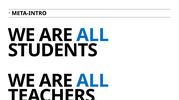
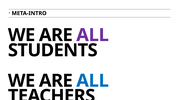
ALL colour: blue -> purple (93, 35)
